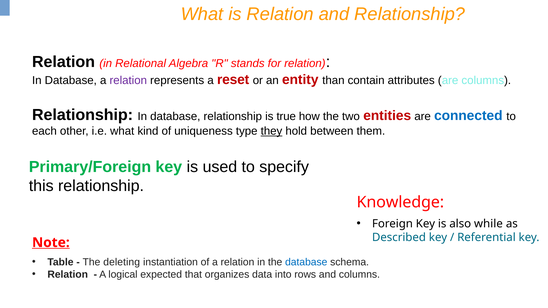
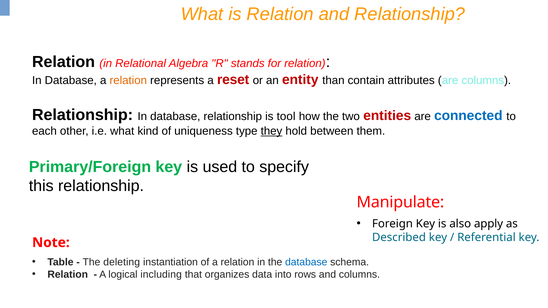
relation colour: purple -> orange (128, 80)
true: true -> tool (286, 117)
Knowledge: Knowledge -> Manipulate (400, 202)
while: while -> apply (489, 224)
Note underline: present -> none (51, 243)
expected: expected -> including (161, 275)
